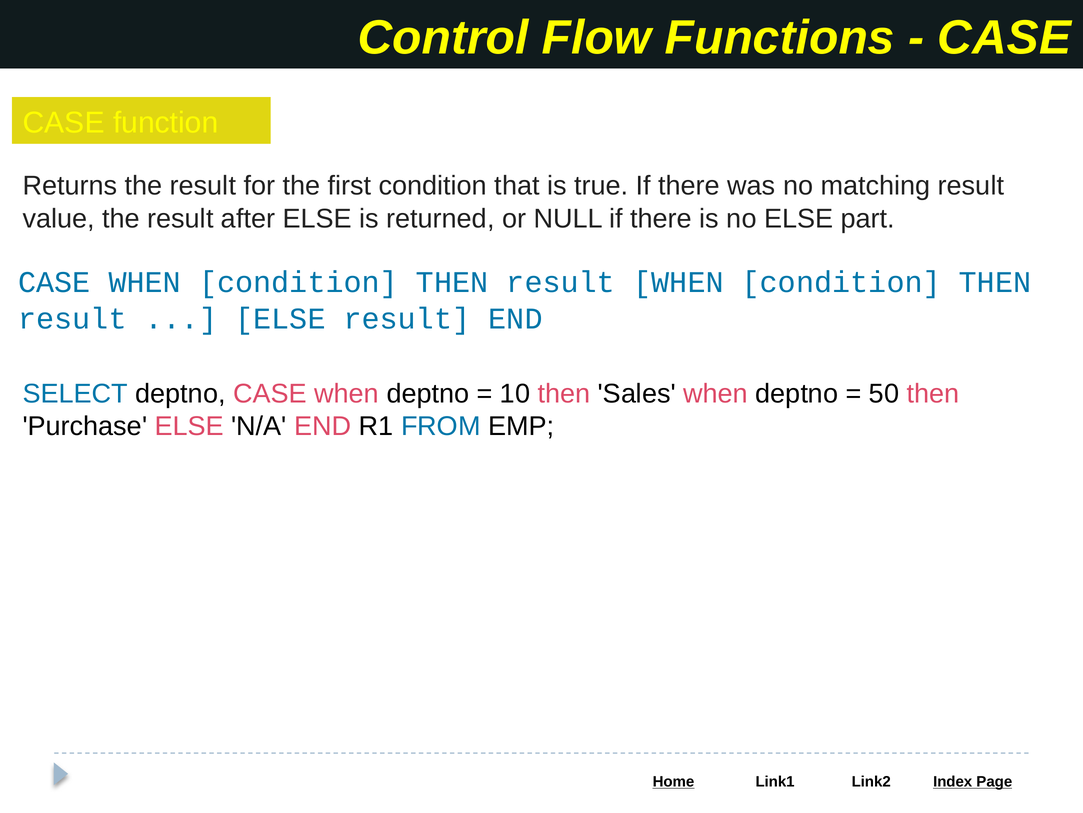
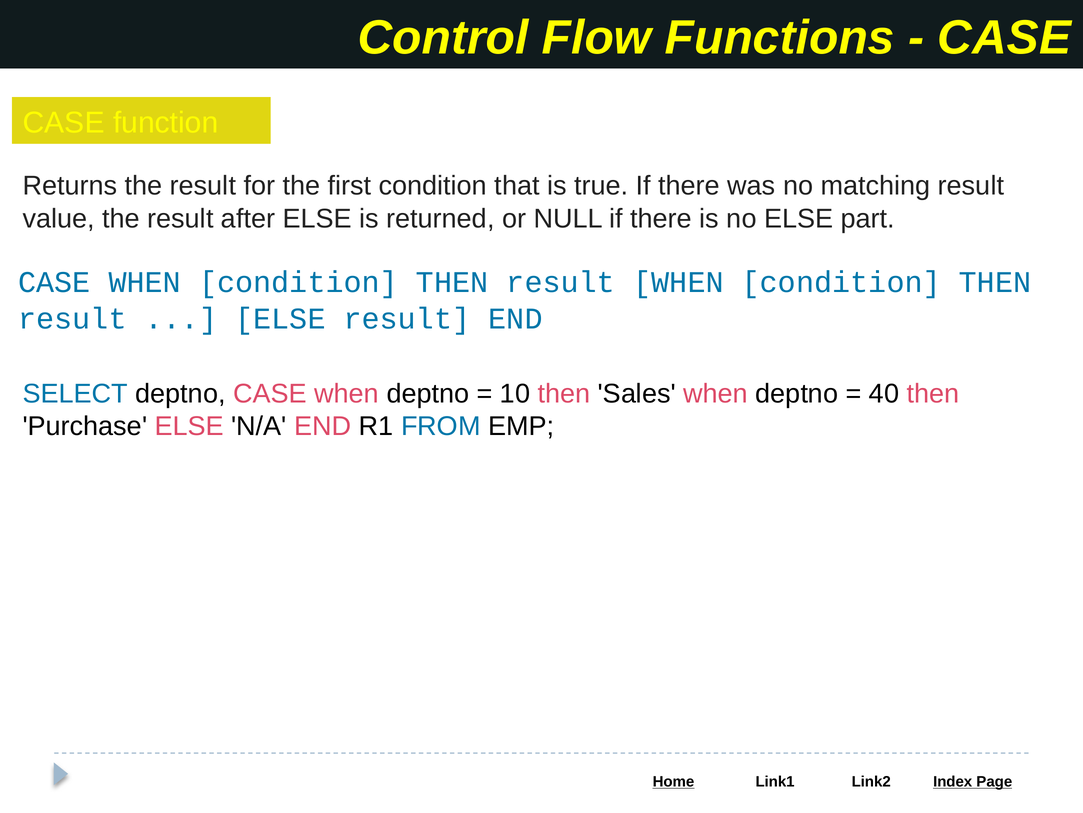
50: 50 -> 40 (884, 393)
